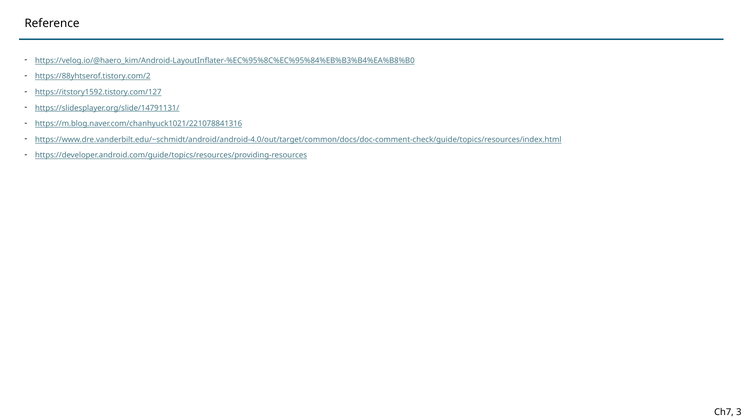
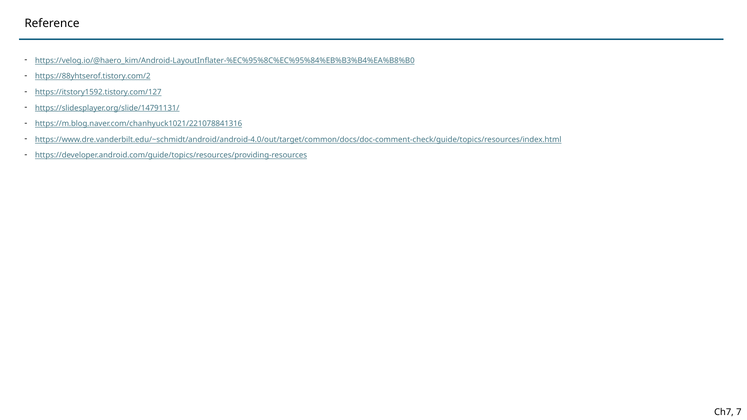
3: 3 -> 7 (739, 412)
